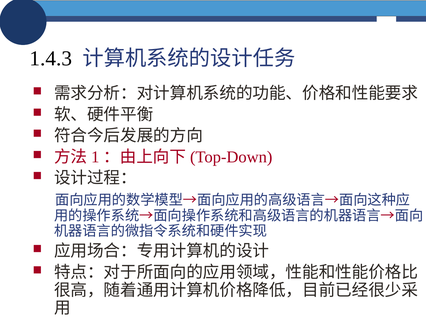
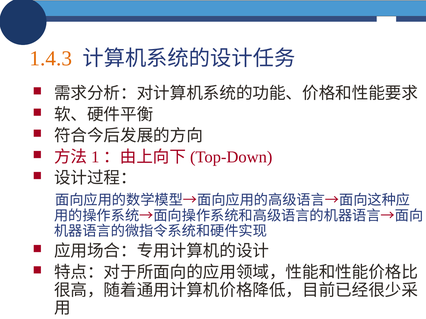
1.4.3 colour: black -> orange (51, 59)
